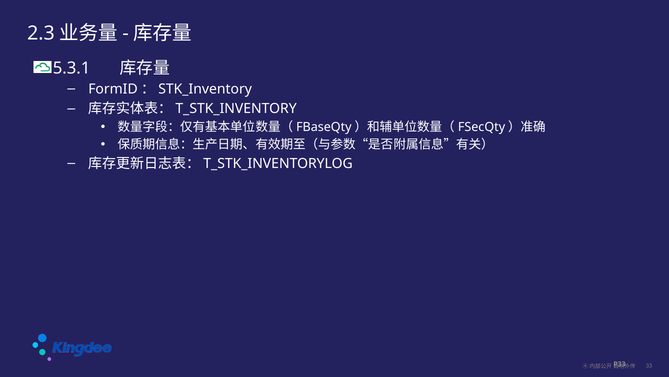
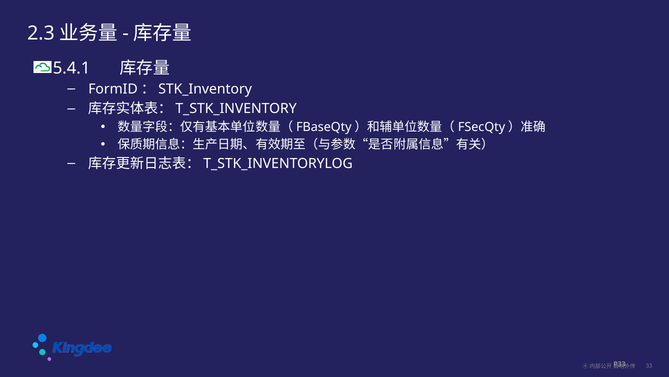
5.3.1: 5.3.1 -> 5.4.1 (72, 68)
